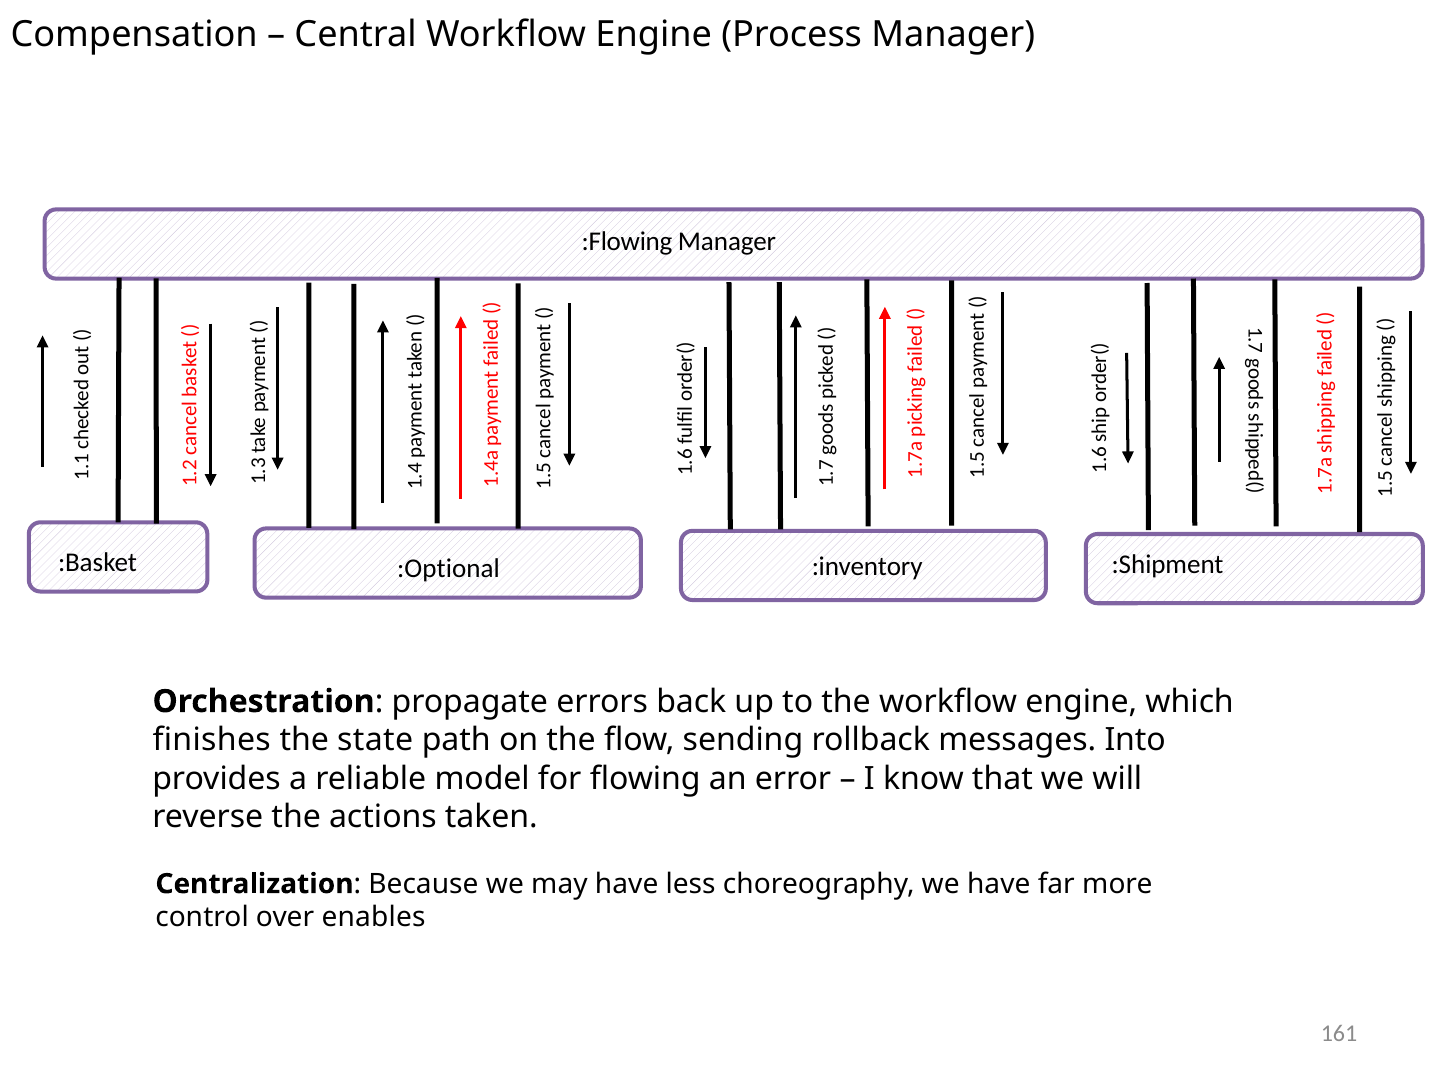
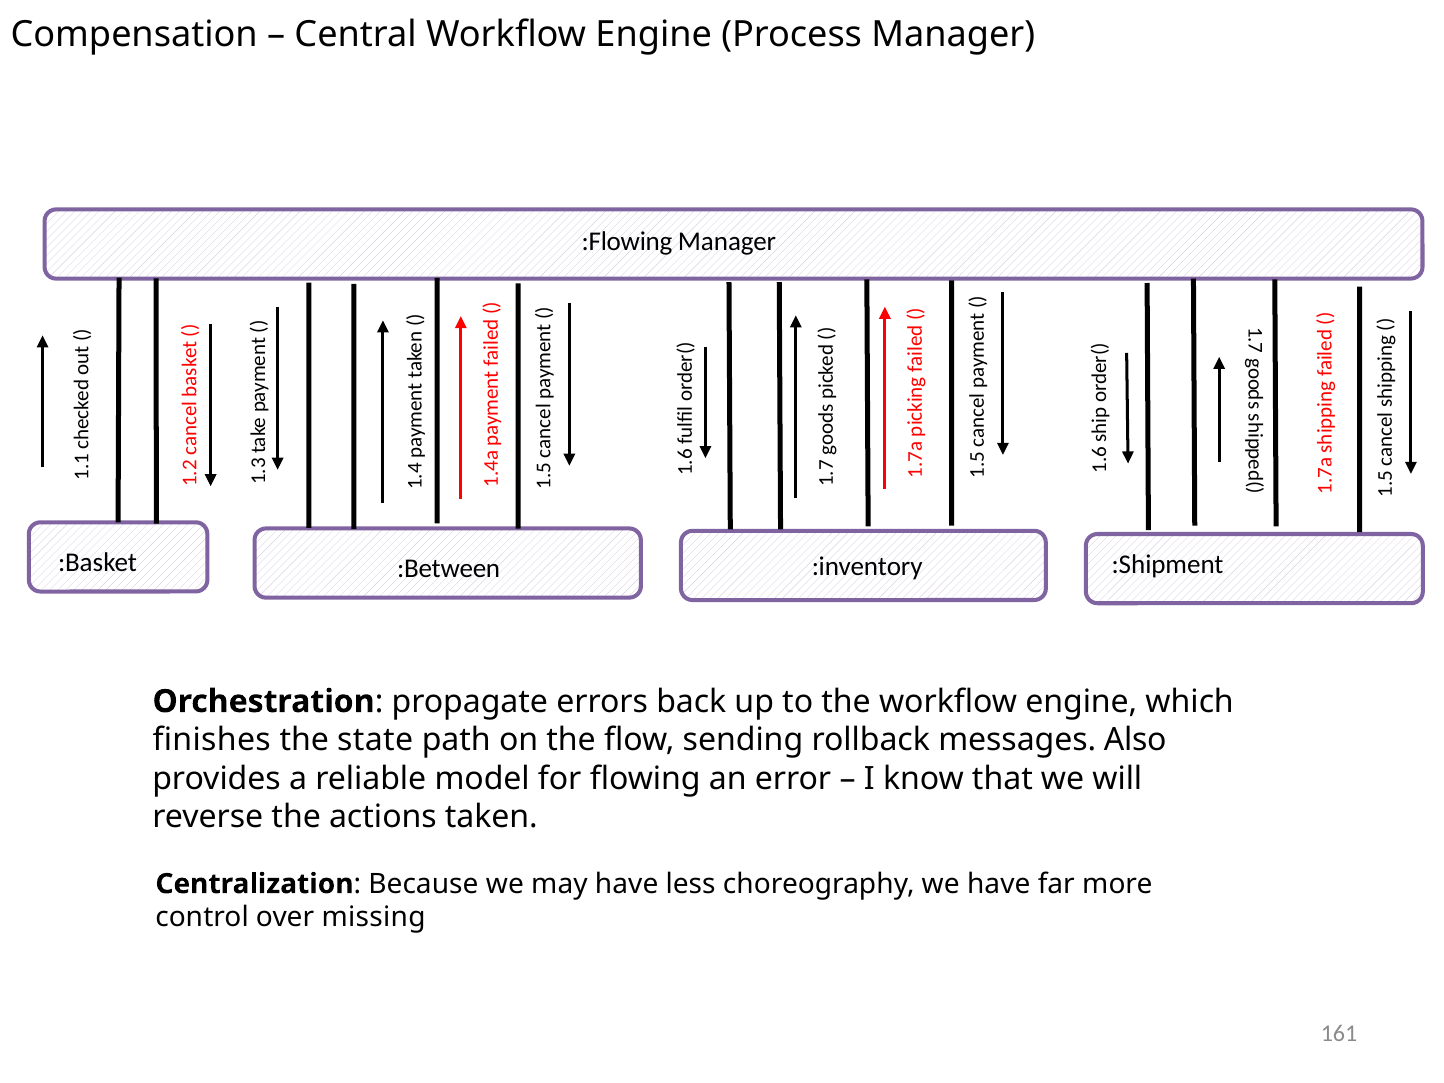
:Optional: :Optional -> :Between (449, 569)
Into: Into -> Also (1135, 740)
enables: enables -> missing (374, 918)
